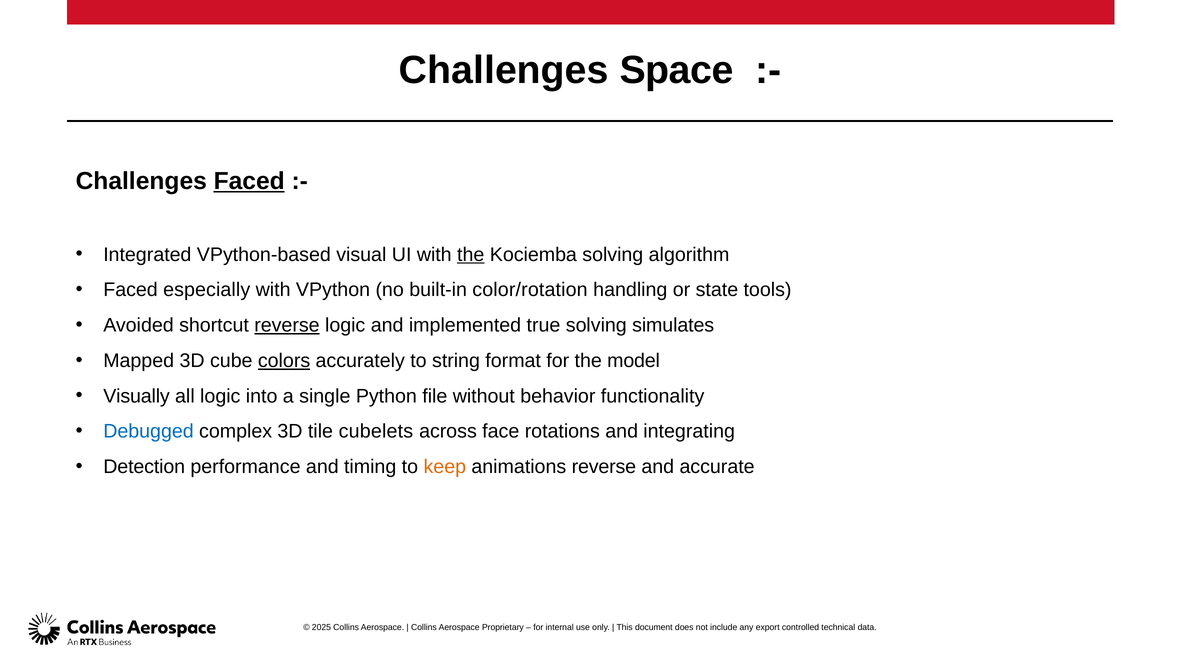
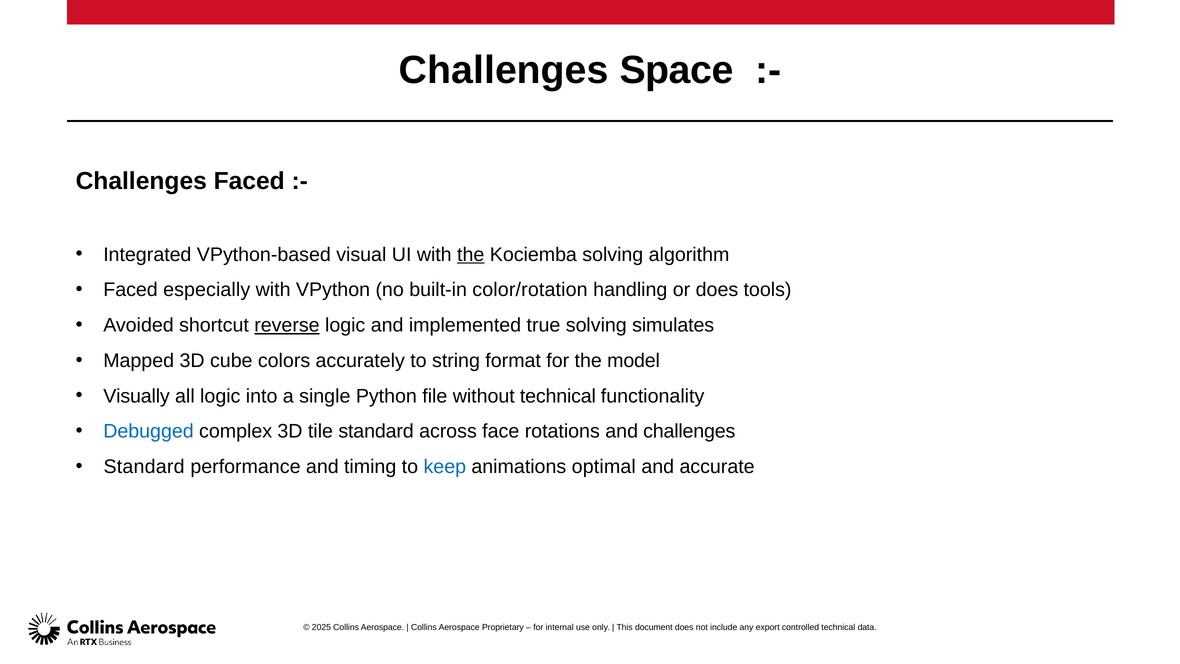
Faced underline: present -> none (249, 181)
or state: state -> does (717, 290)
colors underline: present -> none (284, 361)
without behavior: behavior -> technical (558, 396)
tile cubelets: cubelets -> standard (376, 431)
and integrating: integrating -> challenges (689, 431)
Detection: Detection -> Standard (144, 467)
keep colour: orange -> blue (445, 467)
animations reverse: reverse -> optimal (604, 467)
